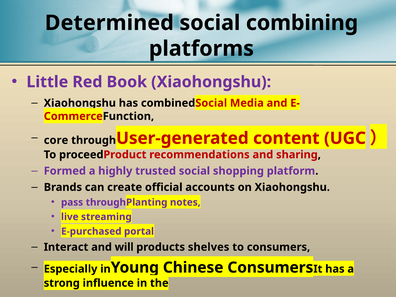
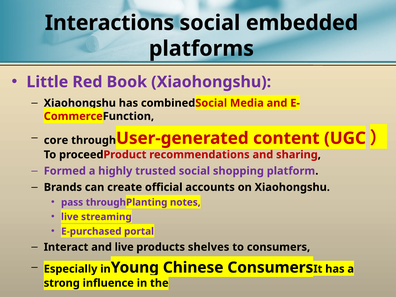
Determined: Determined -> Interactions (109, 23)
combining: combining -> embedded (302, 23)
and will: will -> live (124, 247)
